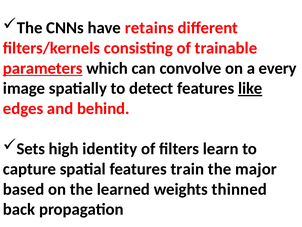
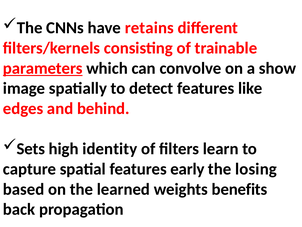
every: every -> show (278, 68)
like underline: present -> none (250, 88)
train: train -> early (187, 169)
major: major -> losing (256, 169)
thinned: thinned -> benefits (239, 189)
